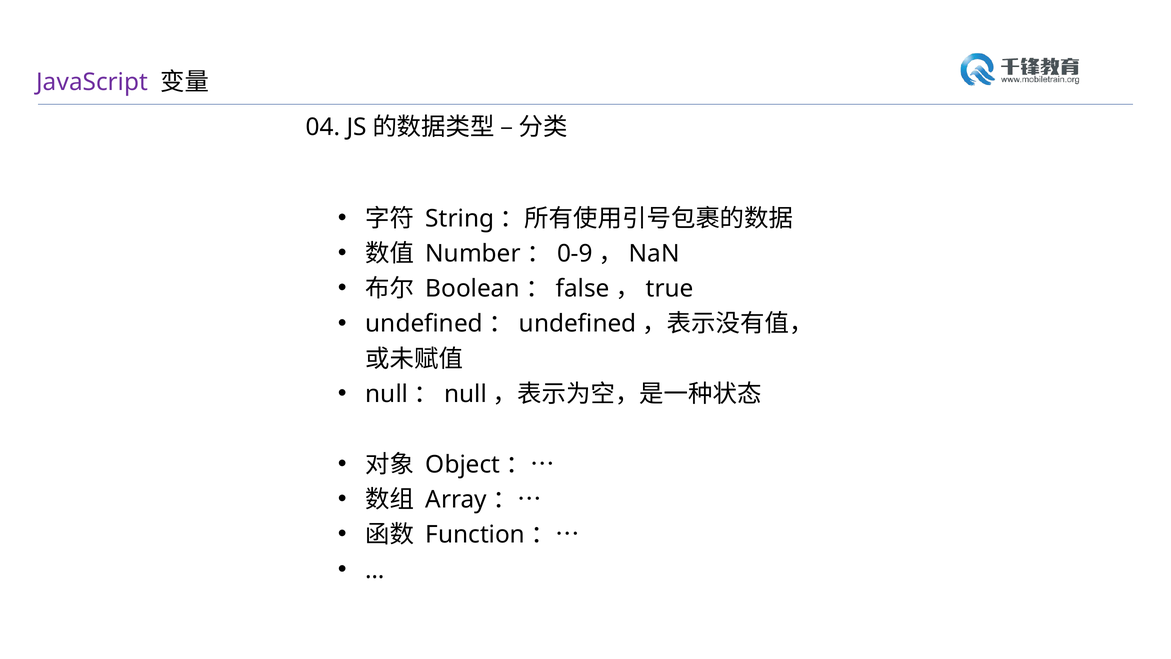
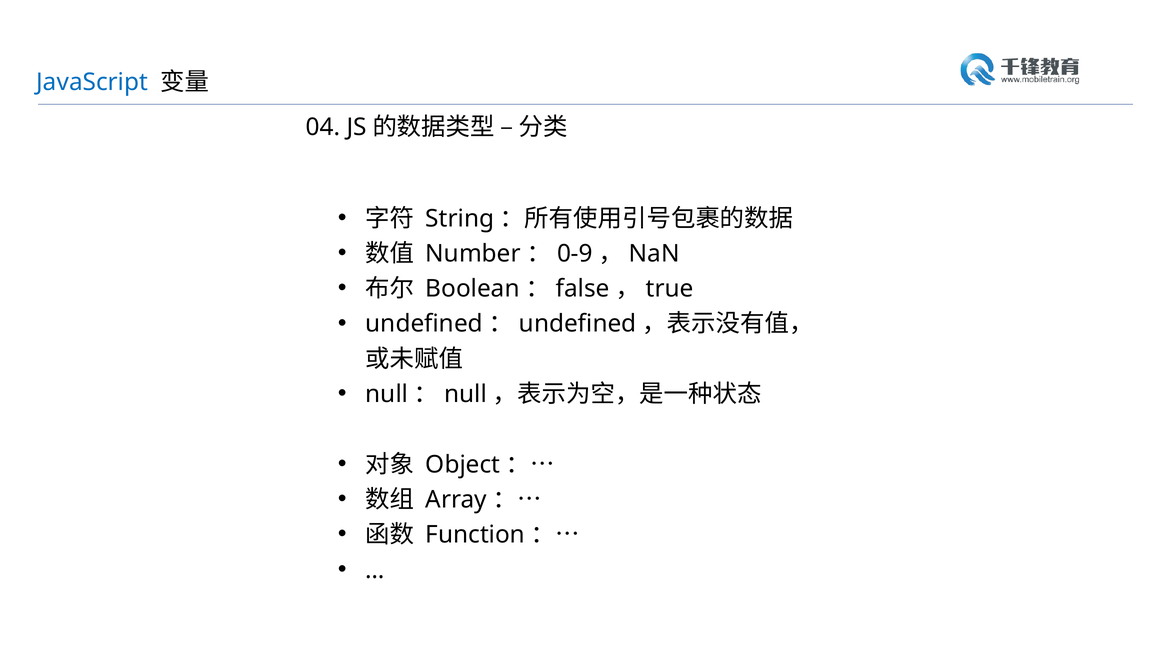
JavaScript colour: purple -> blue (92, 82)
